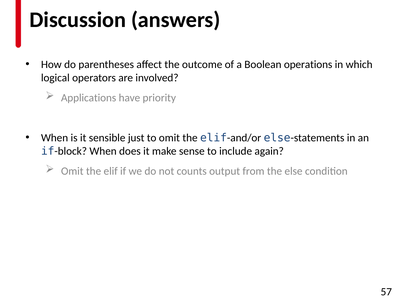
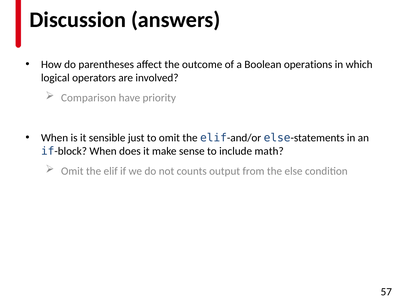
Applications: Applications -> Comparison (89, 98)
again: again -> math (269, 151)
